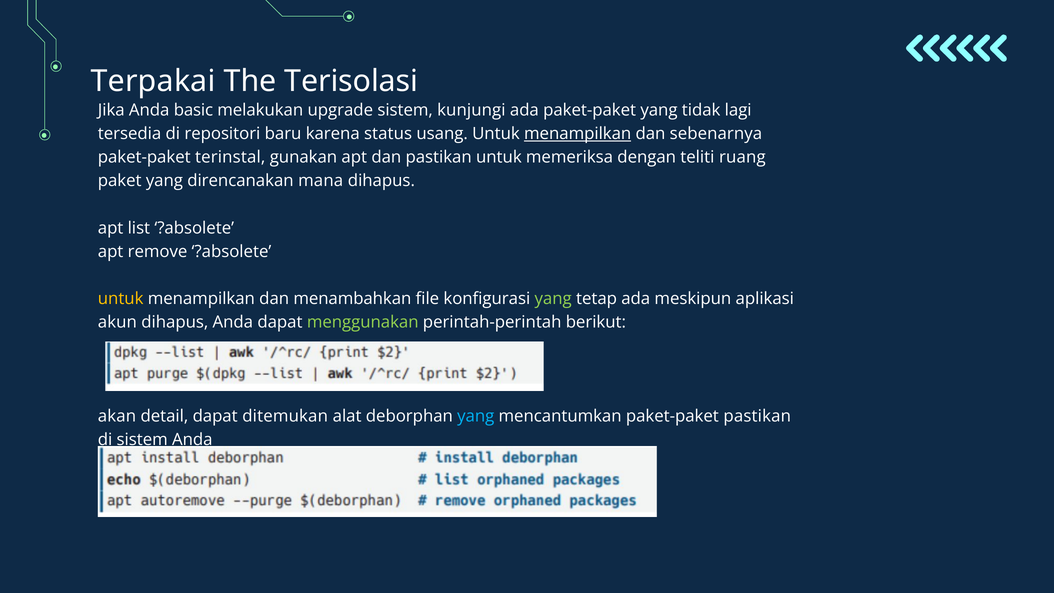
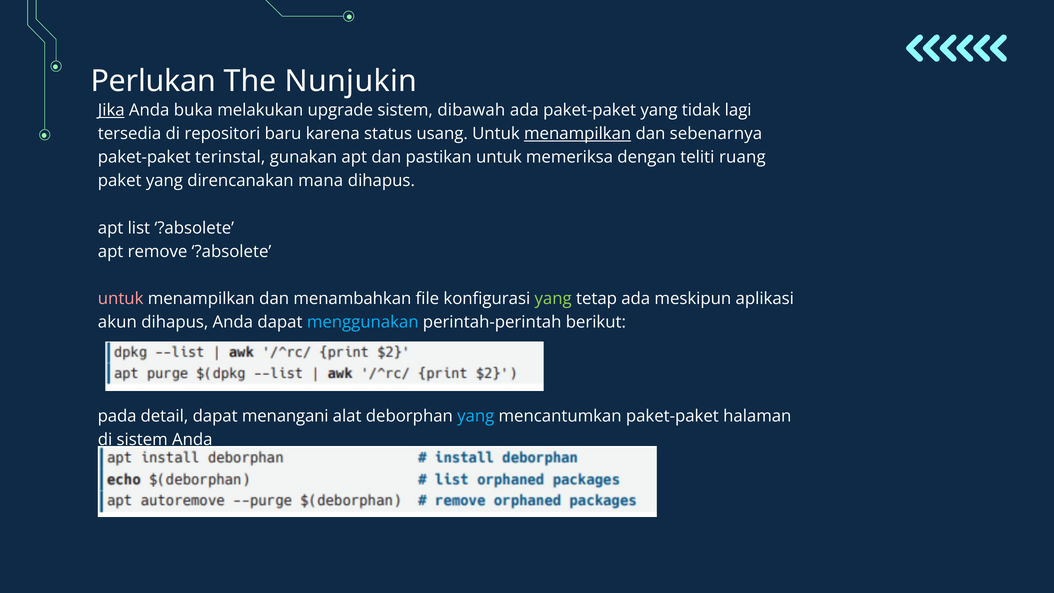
Terpakai: Terpakai -> Perlukan (153, 81)
Terisolasi: Terisolasi -> Nunjukin (351, 81)
Jika underline: none -> present (111, 110)
basic: basic -> buka (193, 110)
kunjungi: kunjungi -> dibawah (471, 110)
untuk colour: yellow -> pink (121, 298)
menggunakan colour: light green -> light blue (363, 322)
akan: akan -> pada (117, 416)
ditemukan: ditemukan -> menangani (285, 416)
paket-paket pastikan: pastikan -> halaman (757, 416)
